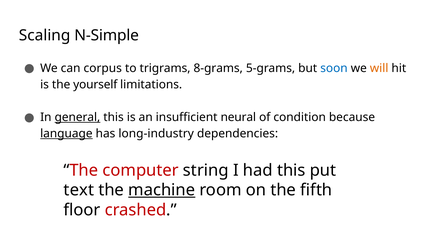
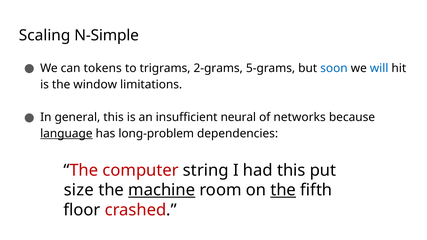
corpus: corpus -> tokens (103, 68)
8-grams: 8-grams -> 2-grams (218, 68)
will colour: orange -> blue (379, 68)
yourself: yourself -> window (95, 85)
general underline: present -> none (77, 117)
condition: condition -> networks (300, 117)
long-industry: long-industry -> long-problem (156, 134)
text: text -> size (79, 190)
the underline: none -> present (283, 190)
